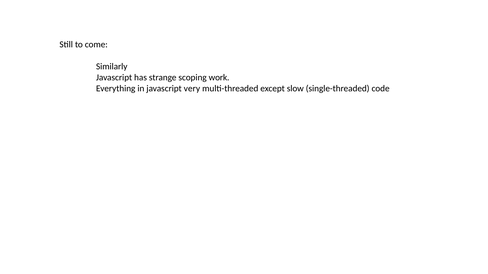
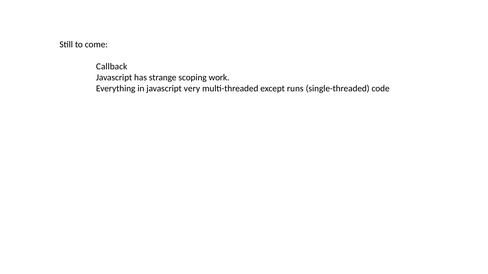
Similarly: Similarly -> Callback (112, 67)
slow: slow -> runs (295, 89)
